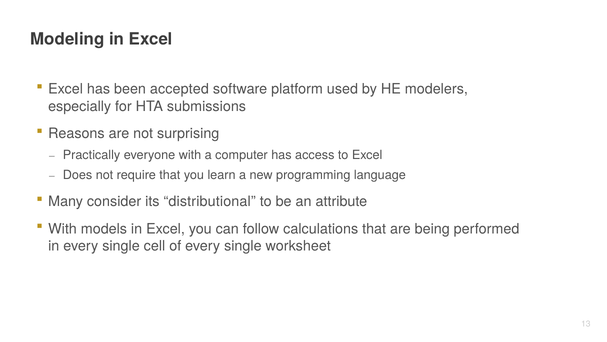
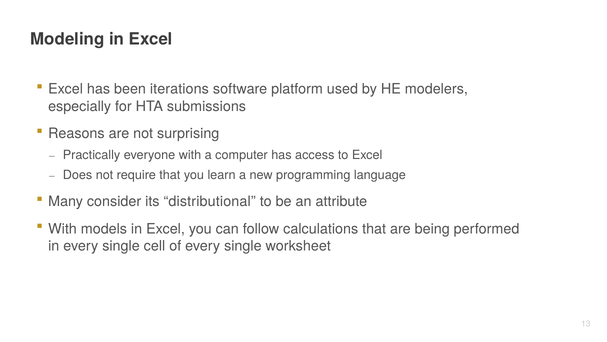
accepted: accepted -> iterations (179, 89)
